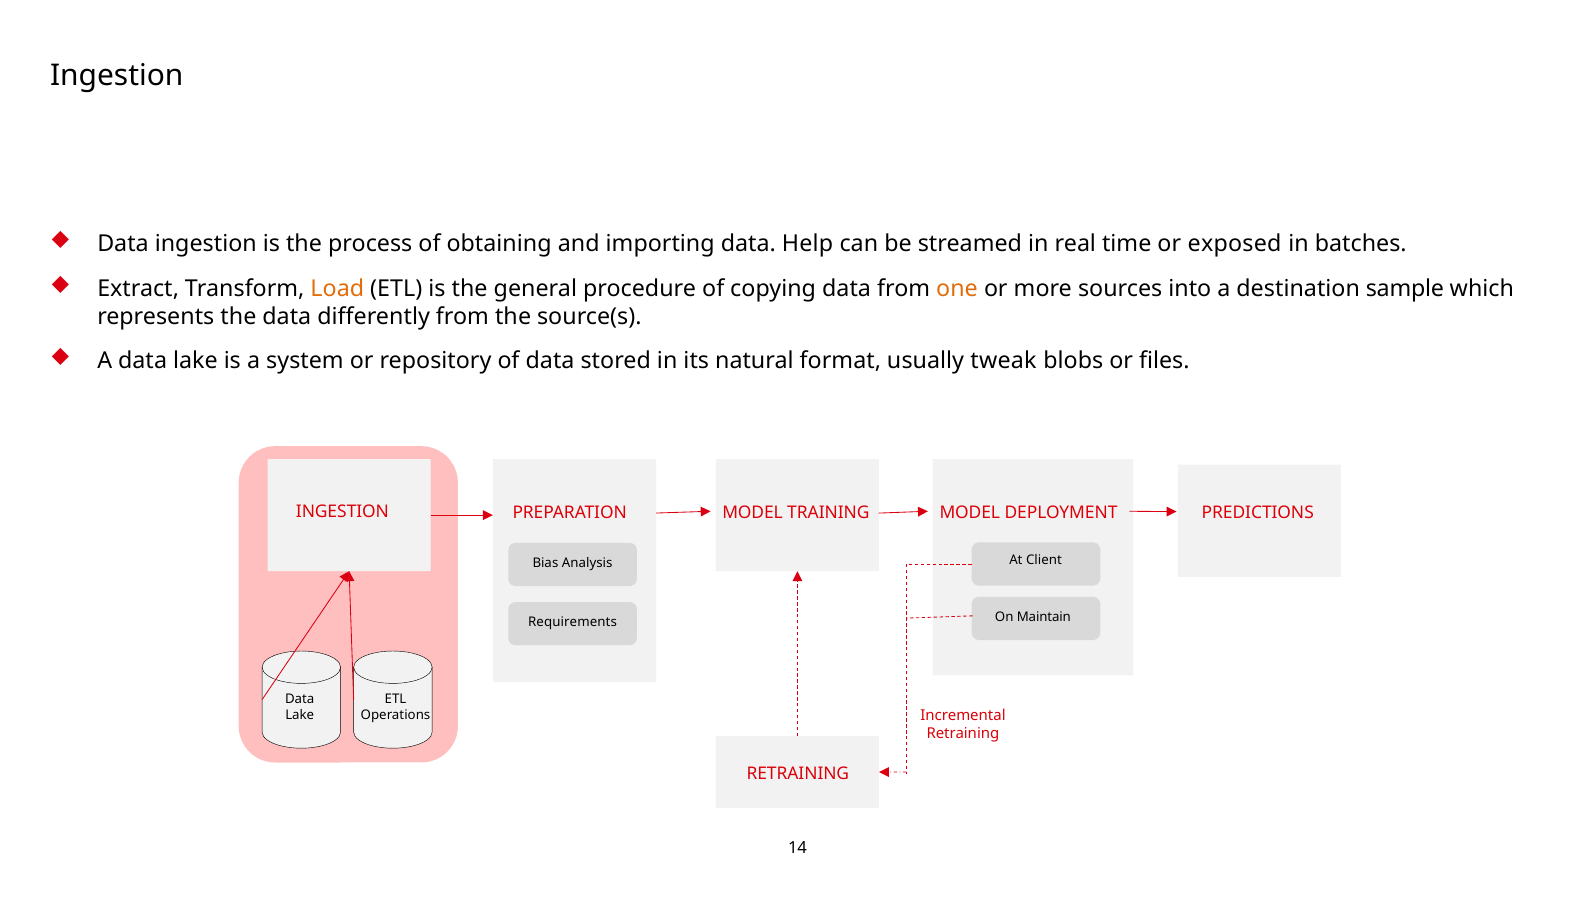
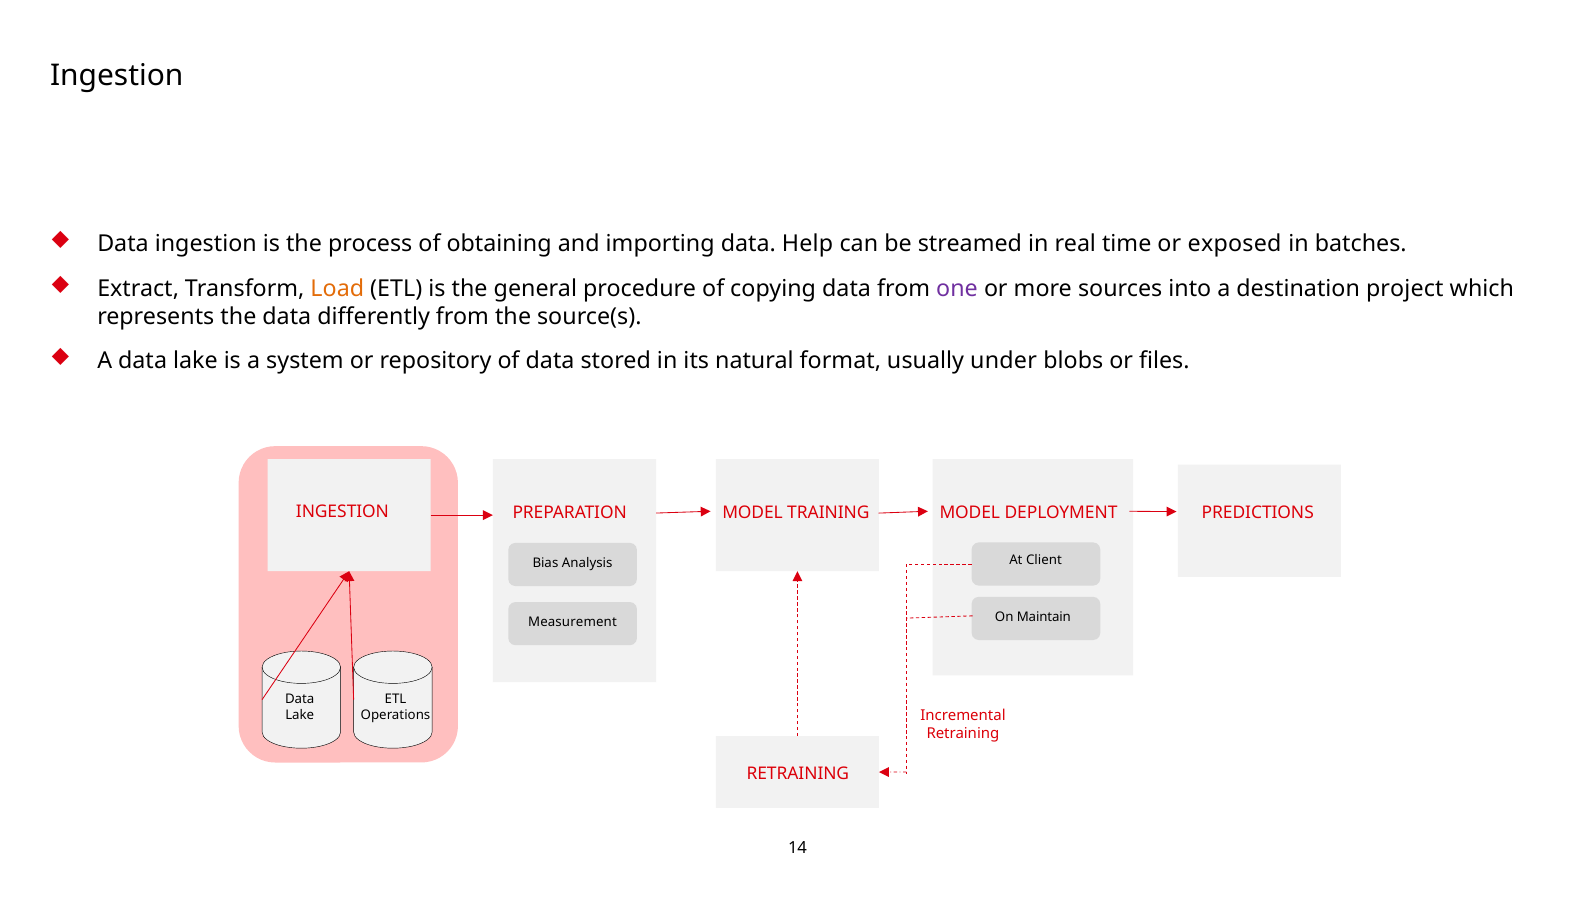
one colour: orange -> purple (957, 289)
sample: sample -> project (1405, 289)
tweak: tweak -> under (1004, 361)
Requirements: Requirements -> Measurement (572, 622)
